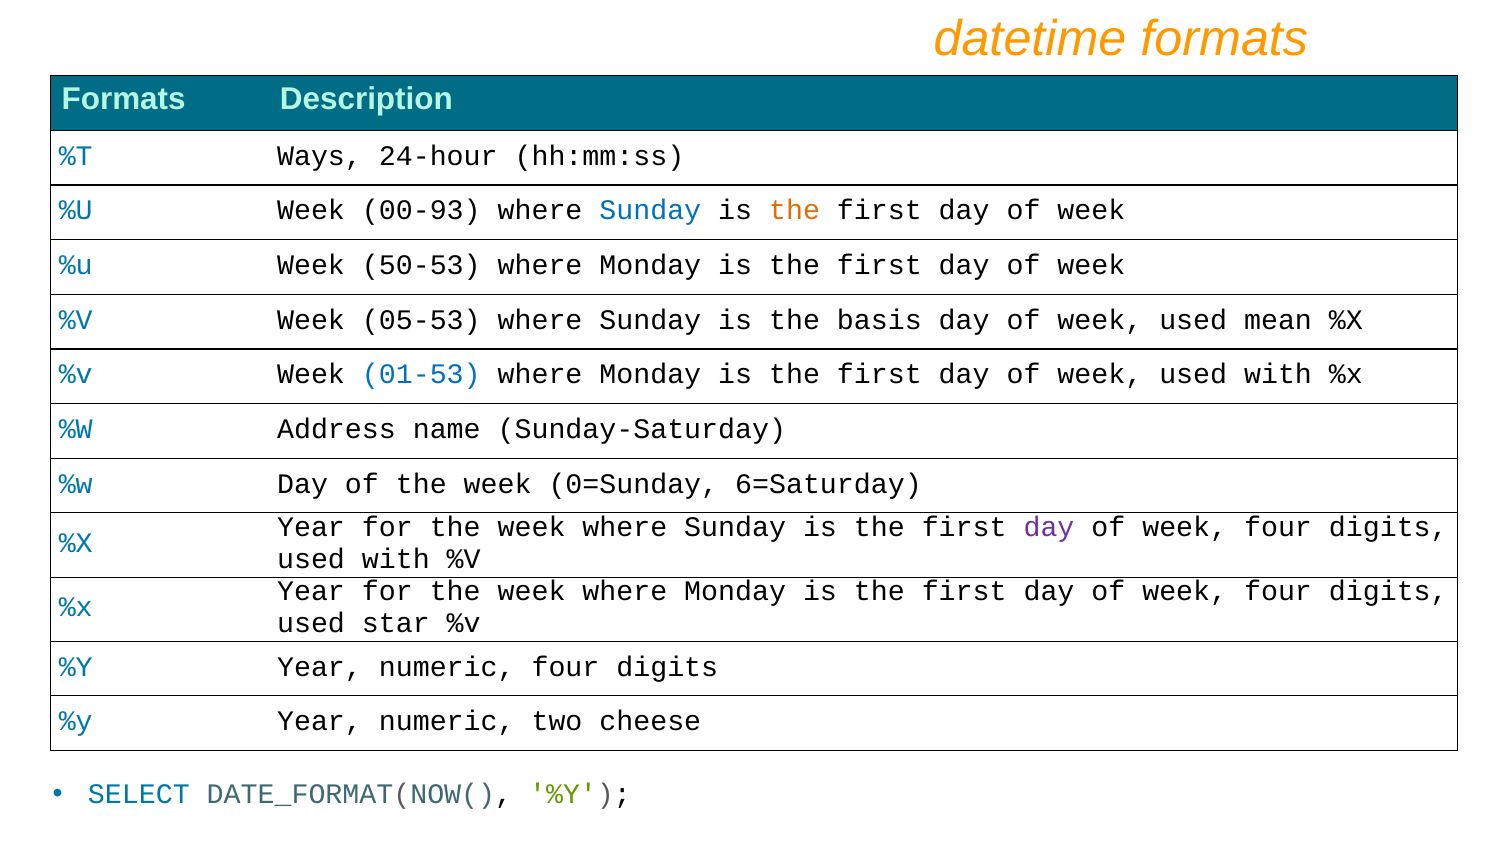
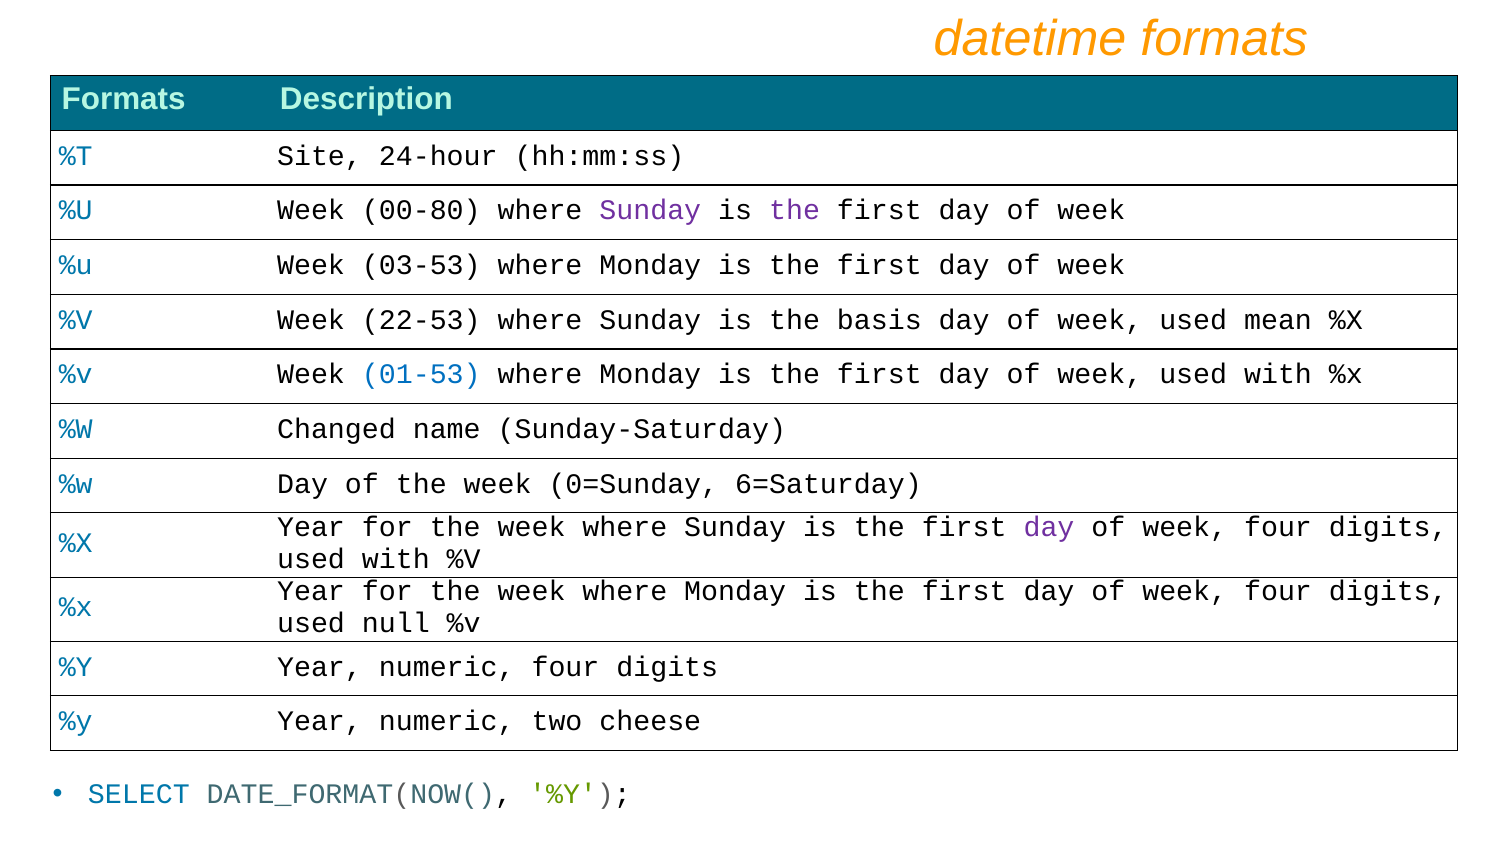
Ways: Ways -> Site (320, 156)
00-93: 00-93 -> 00-80 (421, 211)
Sunday colour: blue -> purple (650, 211)
the colour: orange -> purple (795, 211)
50-53: 50-53 -> 03-53 (421, 265)
05-53: 05-53 -> 22-53 (421, 320)
Address: Address -> Changed (336, 429)
star: star -> null (396, 624)
